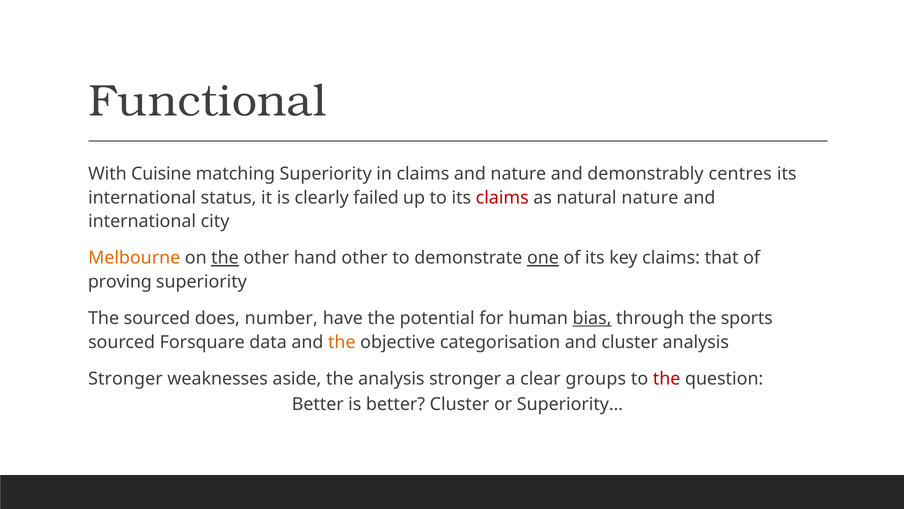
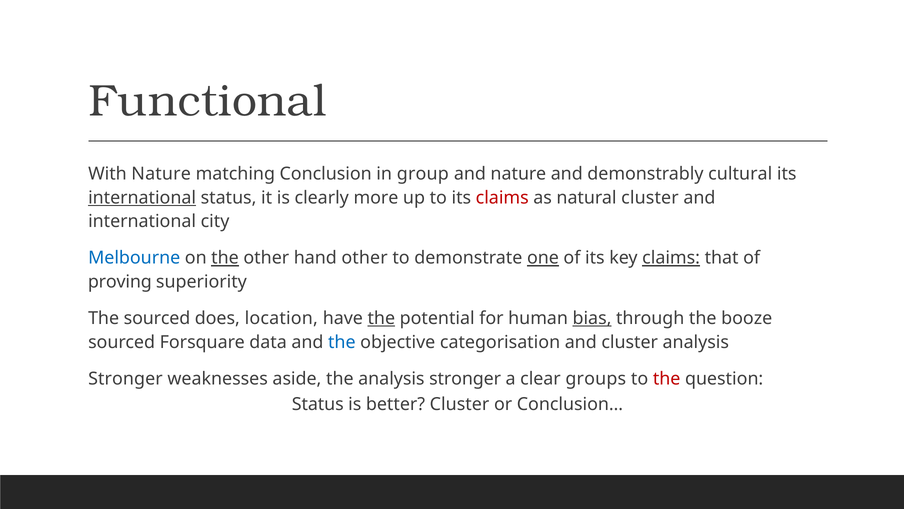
With Cuisine: Cuisine -> Nature (161, 174)
matching Superiority: Superiority -> Conclusion (326, 174)
in claims: claims -> group (423, 174)
centres: centres -> cultural (740, 174)
international underline: none -> present (142, 197)
failed: failed -> more (376, 197)
natural nature: nature -> cluster (650, 197)
Melbourne colour: orange -> blue (134, 258)
claims underline: none -> present (671, 258)
number: number -> location (281, 318)
the underline: none -> present (381, 318)
sports: sports -> booze (747, 318)
the colour: orange -> blue (342, 342)
Better: Better -> Status (318, 404)
Superiority…: Superiority… -> Conclusion… (570, 404)
